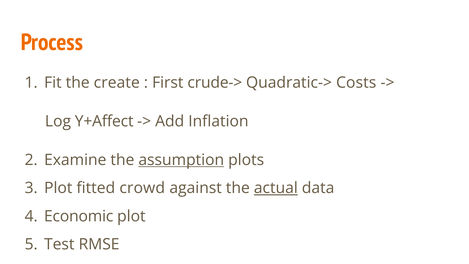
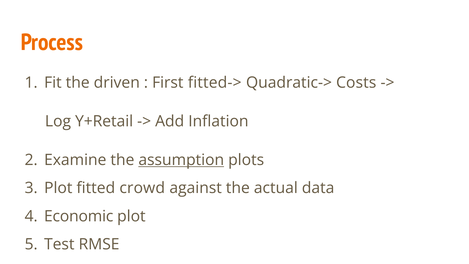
create: create -> driven (117, 83)
crude->: crude-> -> fitted-> (215, 83)
Y+Affect: Y+Affect -> Y+Retail (104, 121)
actual underline: present -> none (276, 188)
